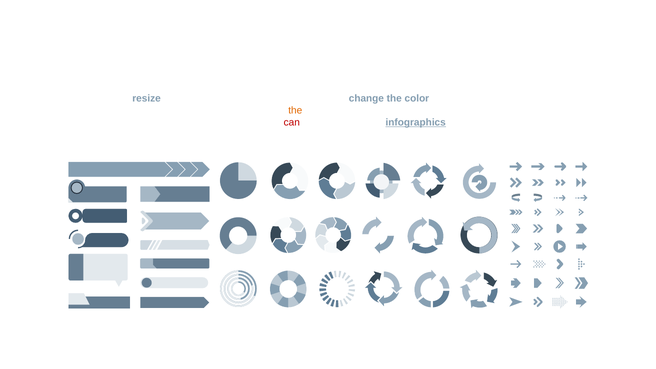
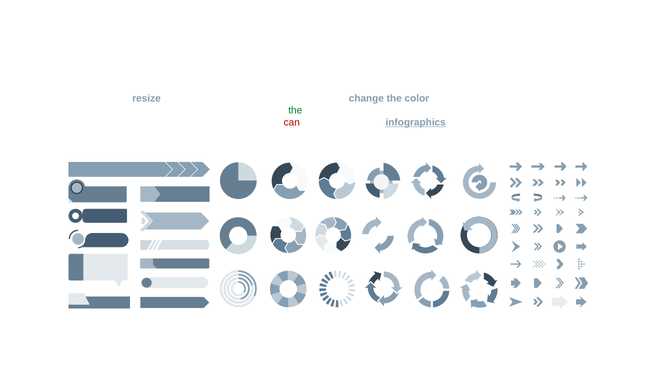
the colour: orange -> green (295, 111)
